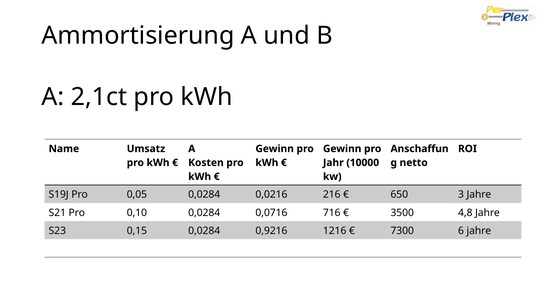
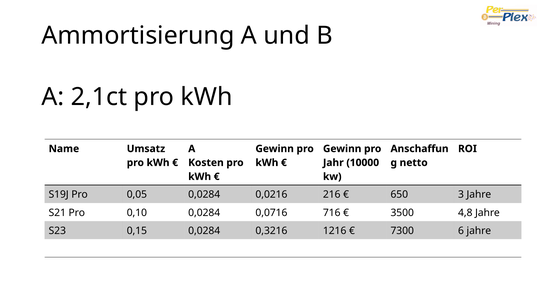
0,9216: 0,9216 -> 0,3216 (271, 231)
